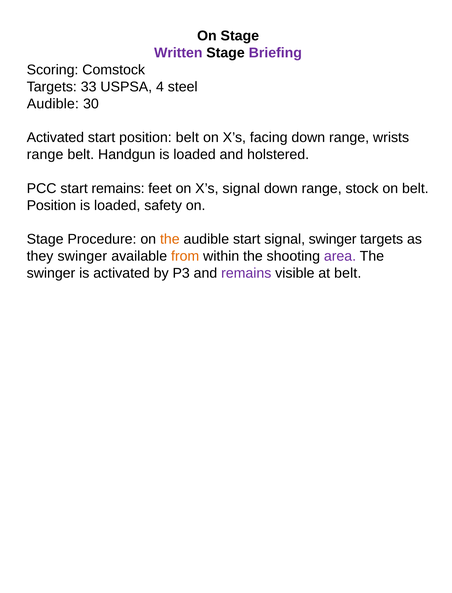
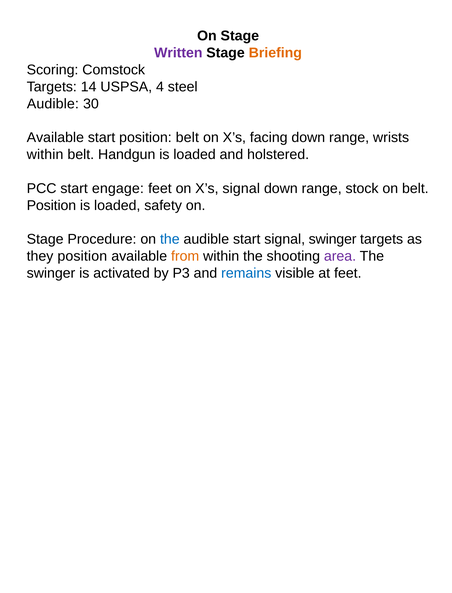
Briefing colour: purple -> orange (275, 53)
33: 33 -> 14 (89, 87)
Activated: Activated -> Available (55, 138)
range: range -> within (45, 155)
start remains: remains -> engage (118, 189)
the colour: orange -> blue (170, 239)
they swinger: swinger -> position (82, 256)
remains colour: purple -> blue (246, 273)
at belt: belt -> feet (348, 273)
